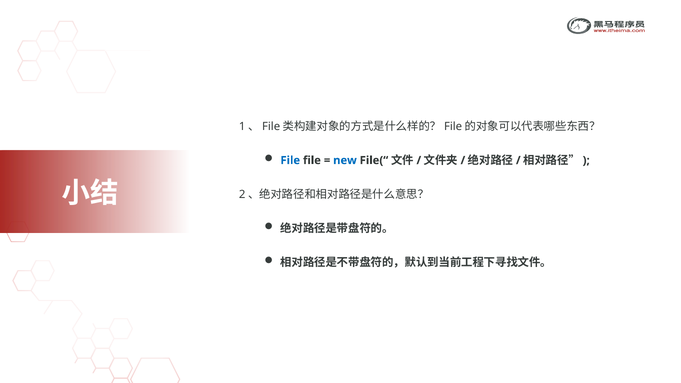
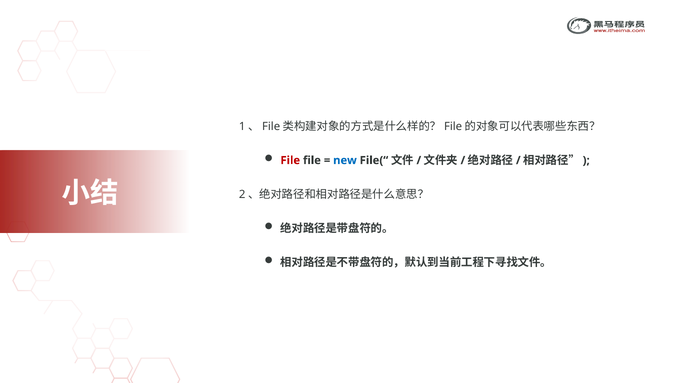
File colour: blue -> red (290, 160)
